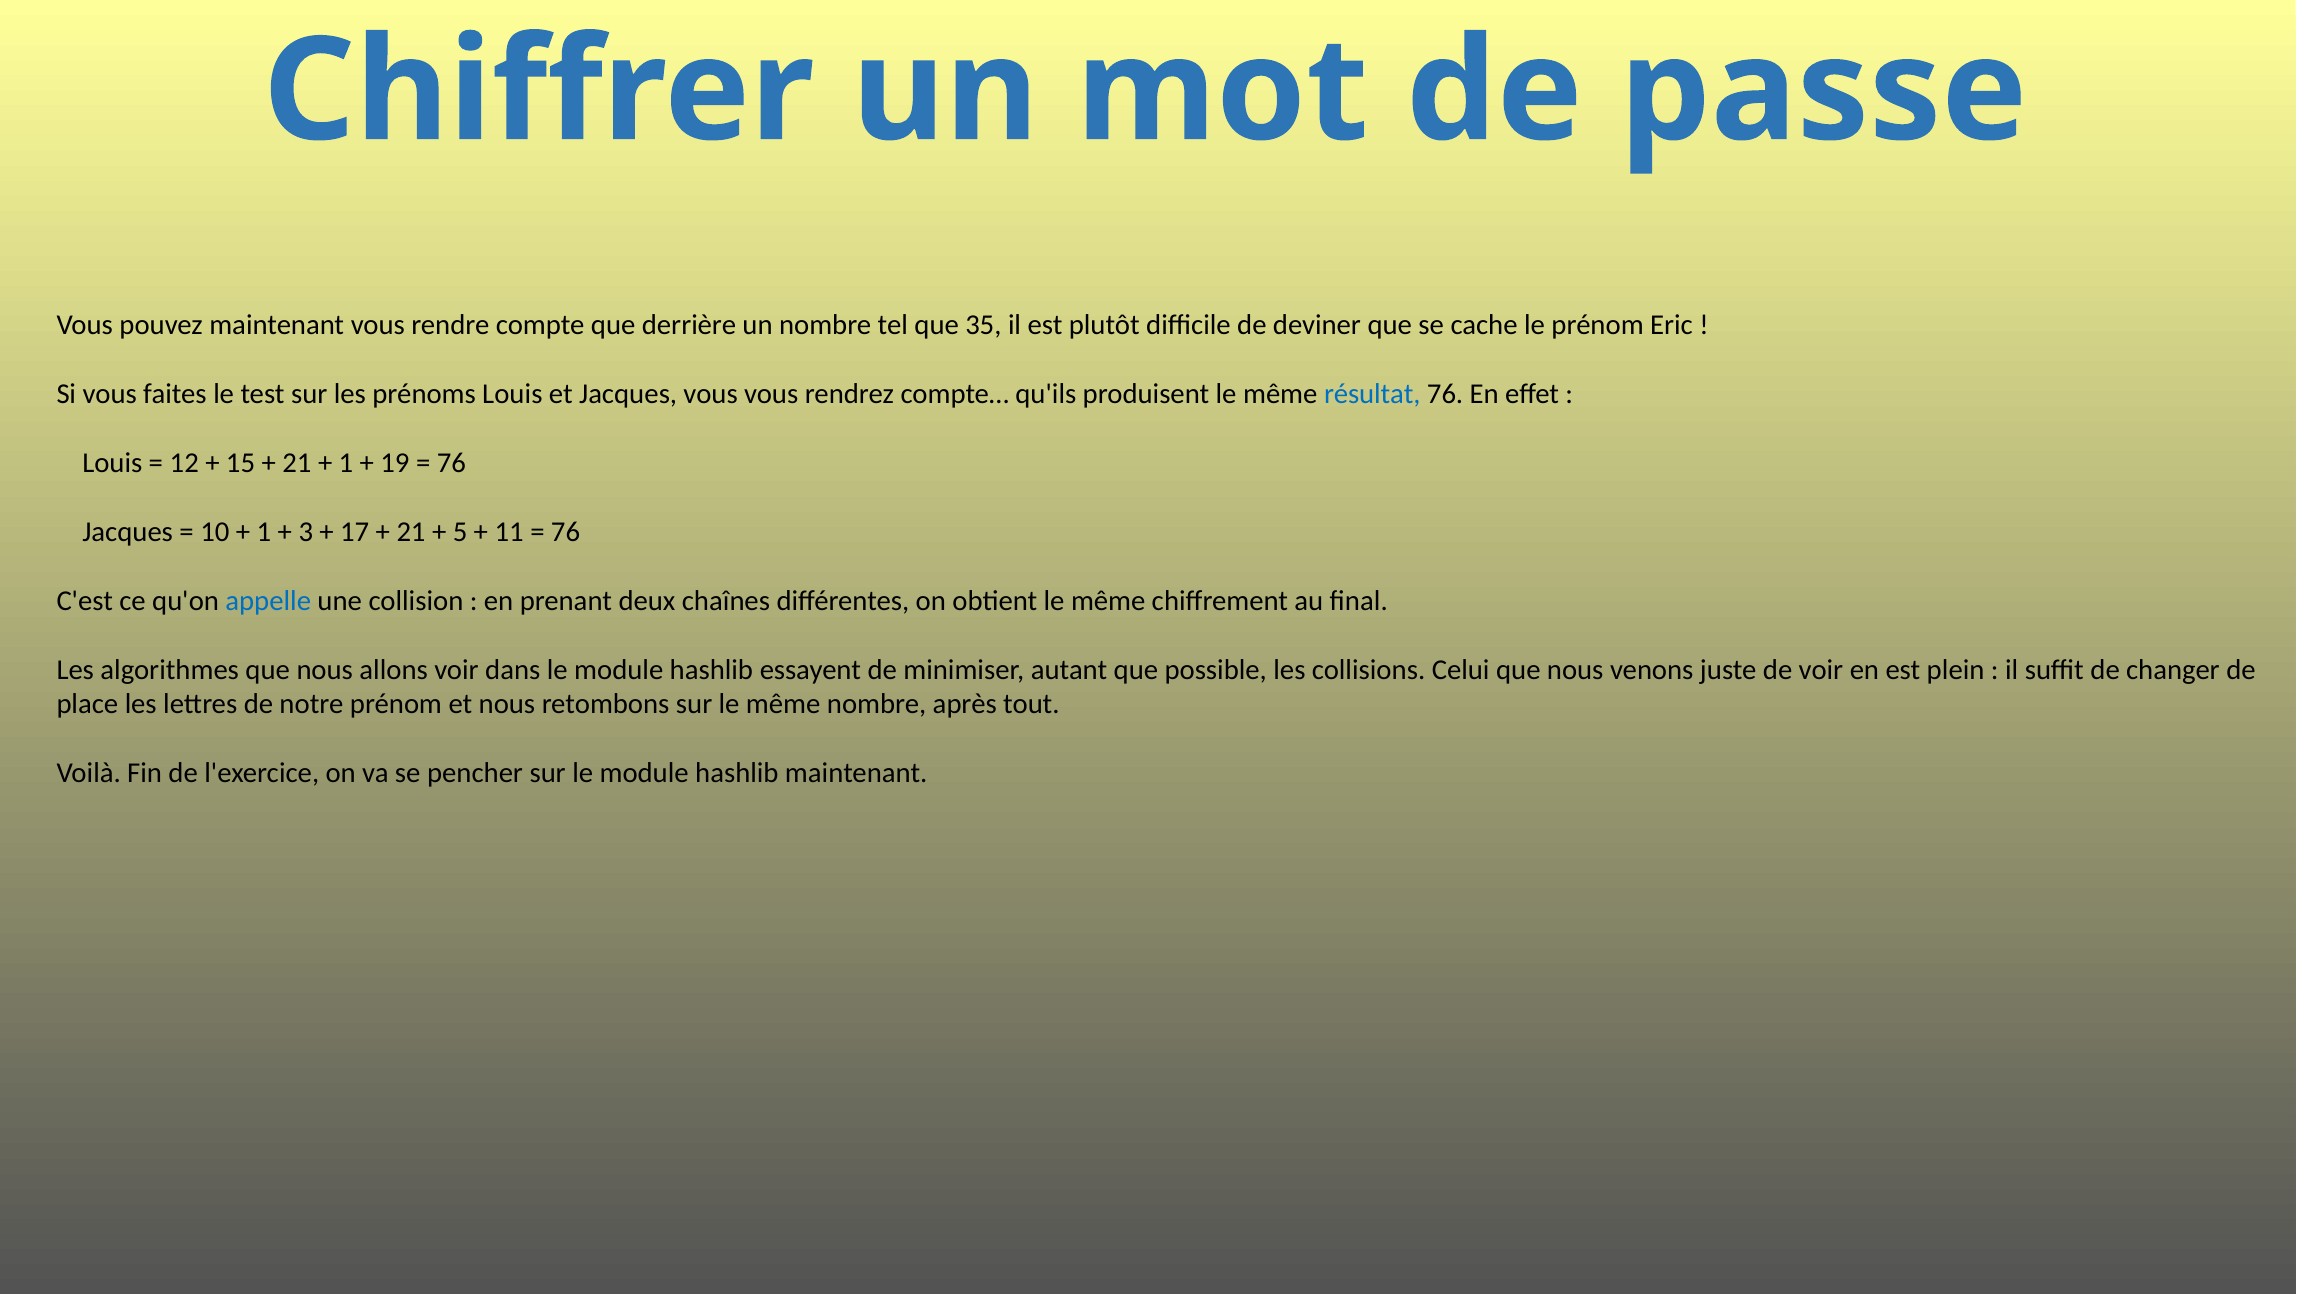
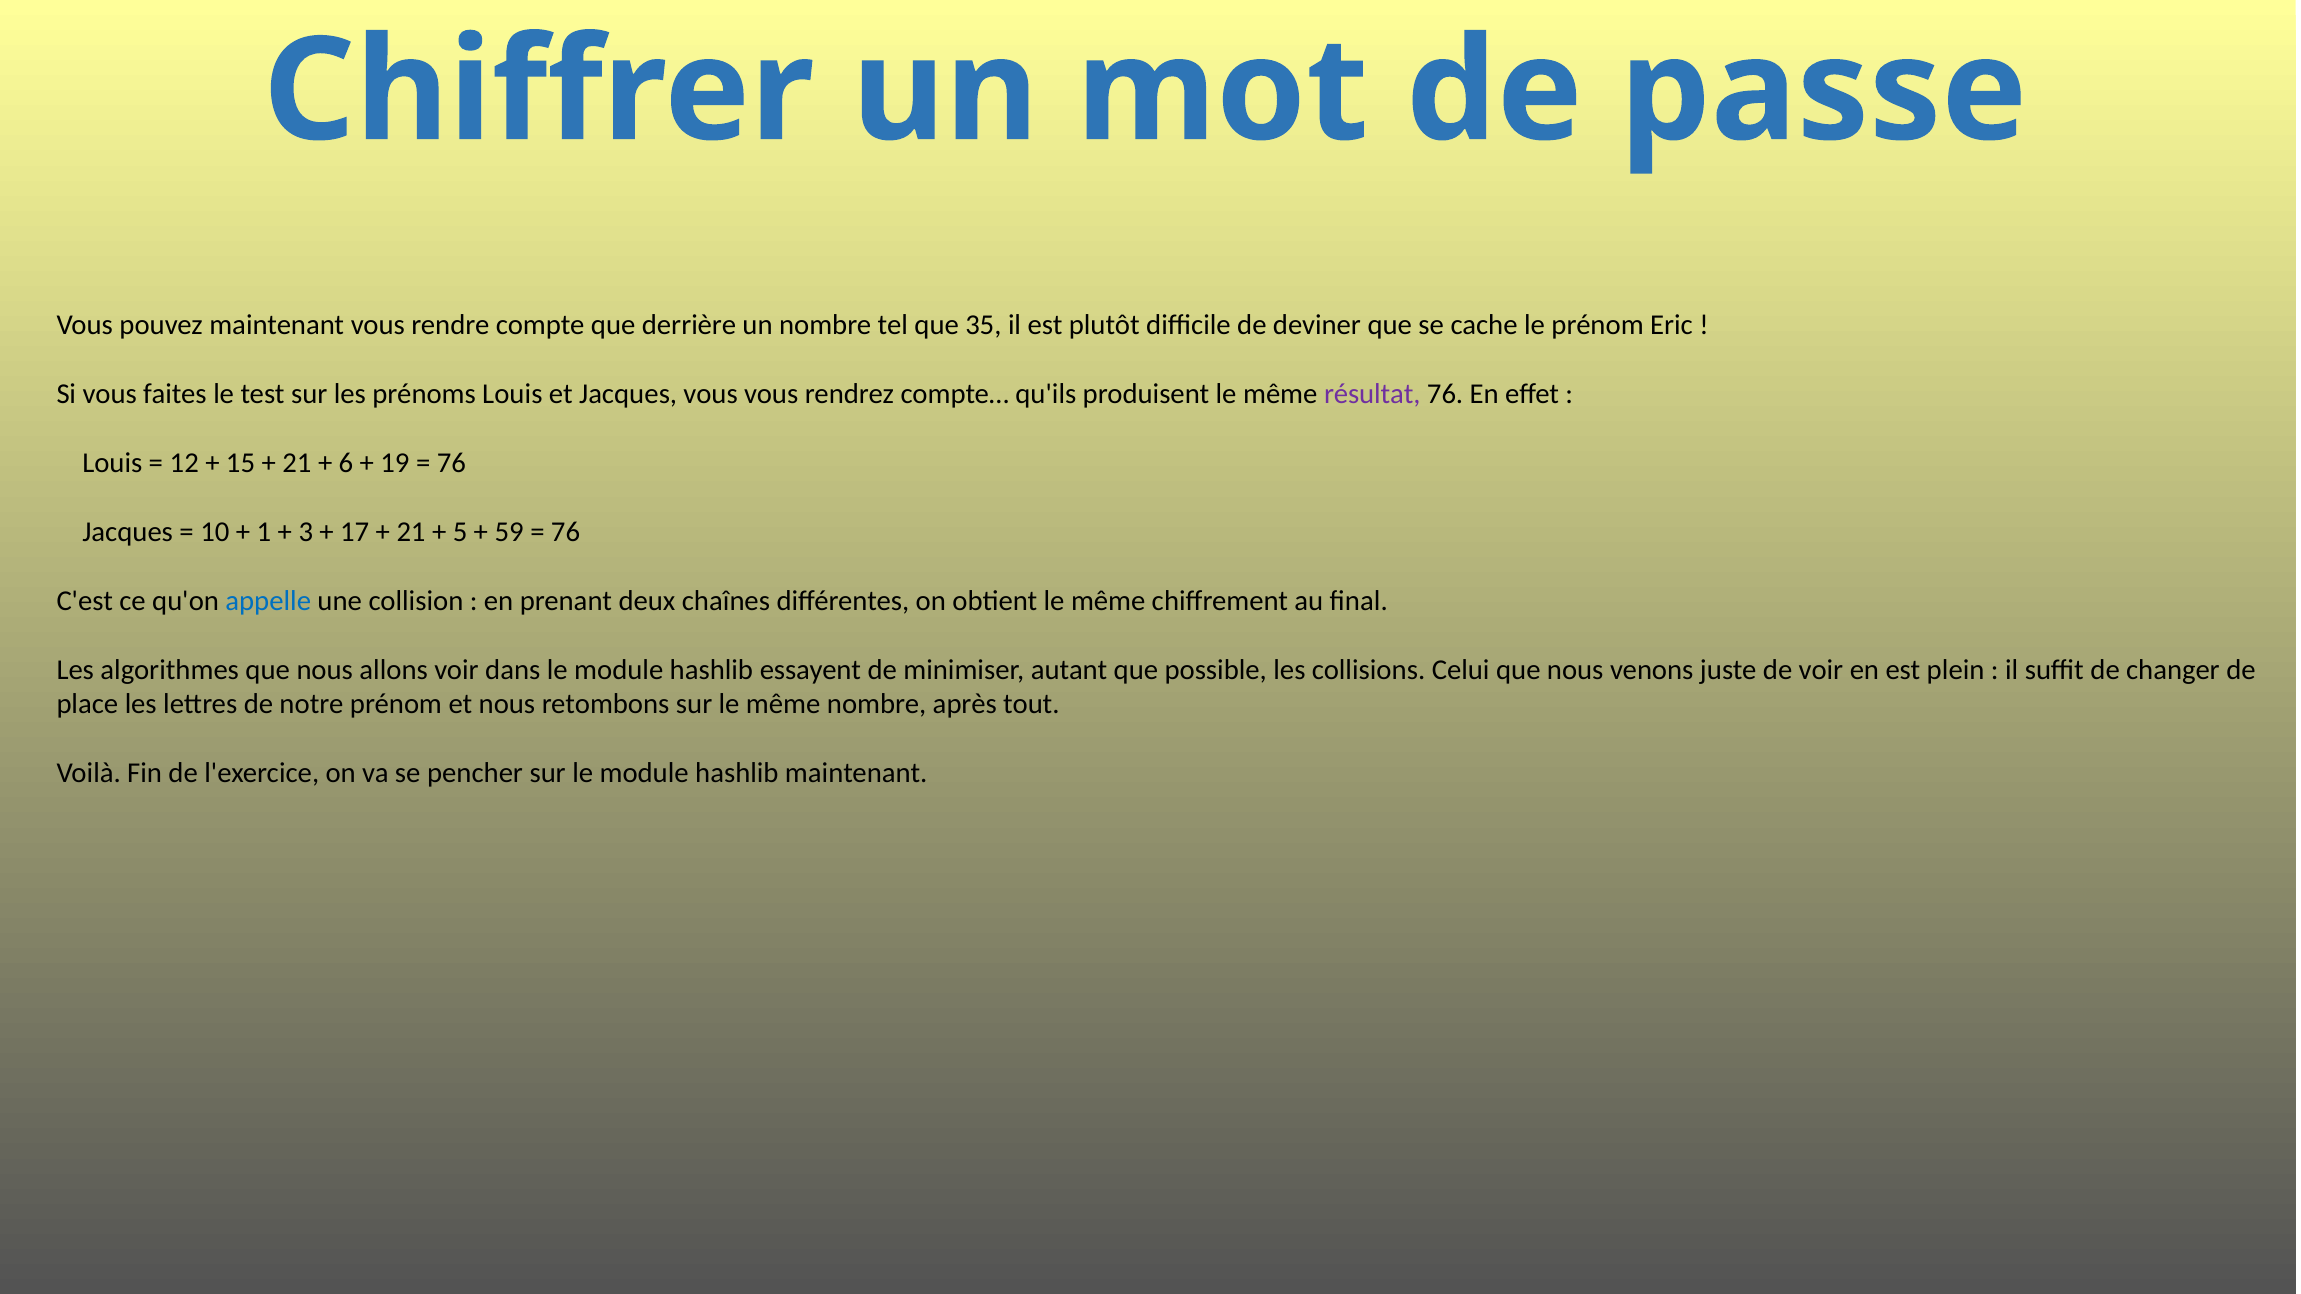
résultat colour: blue -> purple (1372, 394)
1: 1 -> 6 (346, 463)
11: 11 -> 59 (509, 532)
